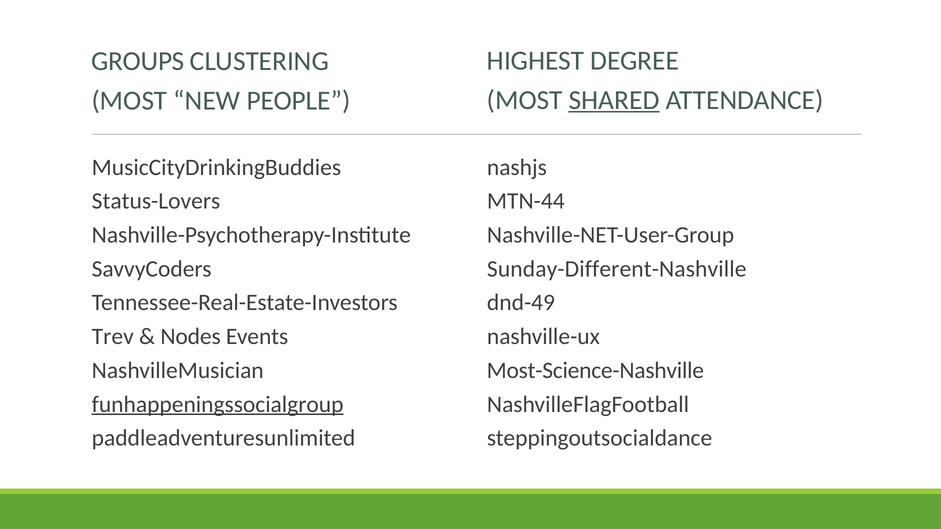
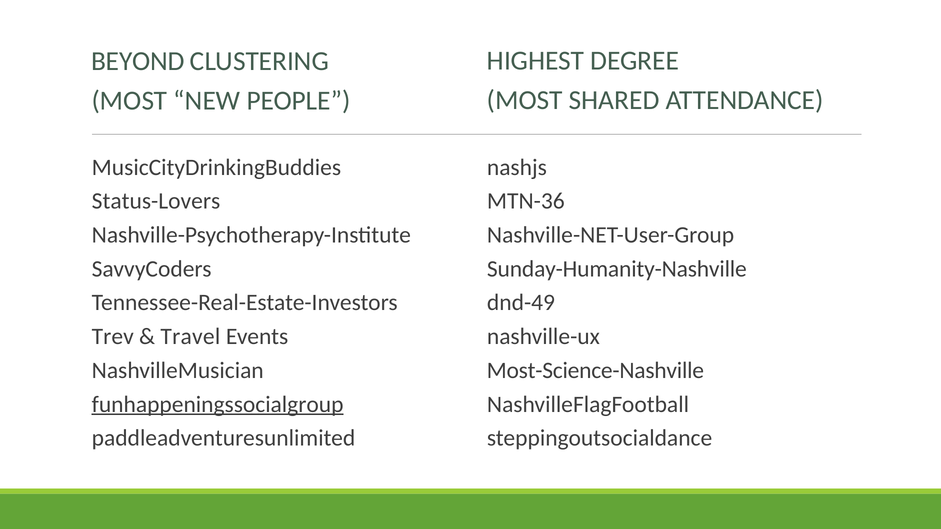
GROUPS: GROUPS -> BEYOND (138, 61)
SHARED underline: present -> none (614, 100)
MTN-44: MTN-44 -> MTN-36 (526, 201)
Sunday-Different-Nashville: Sunday-Different-Nashville -> Sunday-Humanity-Nashville (617, 269)
Nodes: Nodes -> Travel (190, 337)
